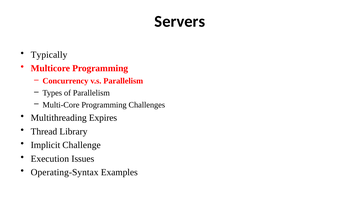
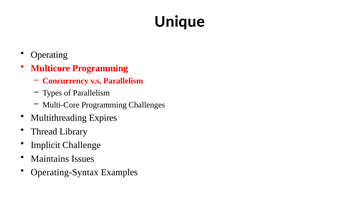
Servers: Servers -> Unique (180, 21)
Typically: Typically -> Operating (49, 55)
Execution: Execution -> Maintains (50, 159)
